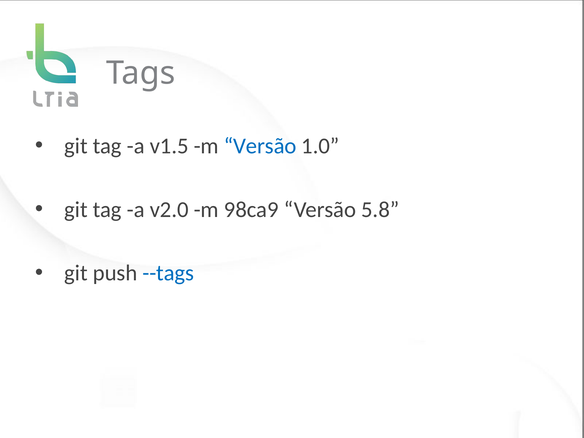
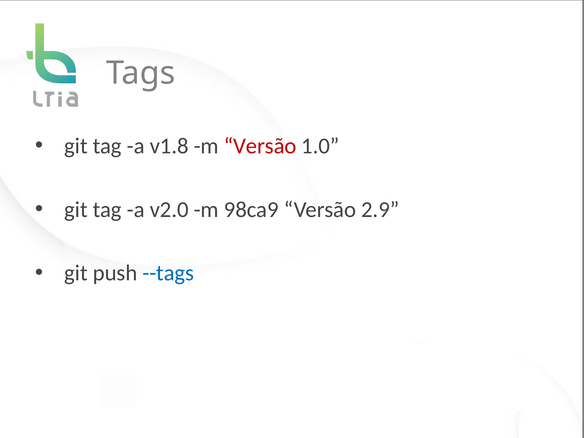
v1.5: v1.5 -> v1.8 (169, 146)
Versão colour: blue -> red (260, 146)
5.8: 5.8 -> 2.9 (380, 210)
